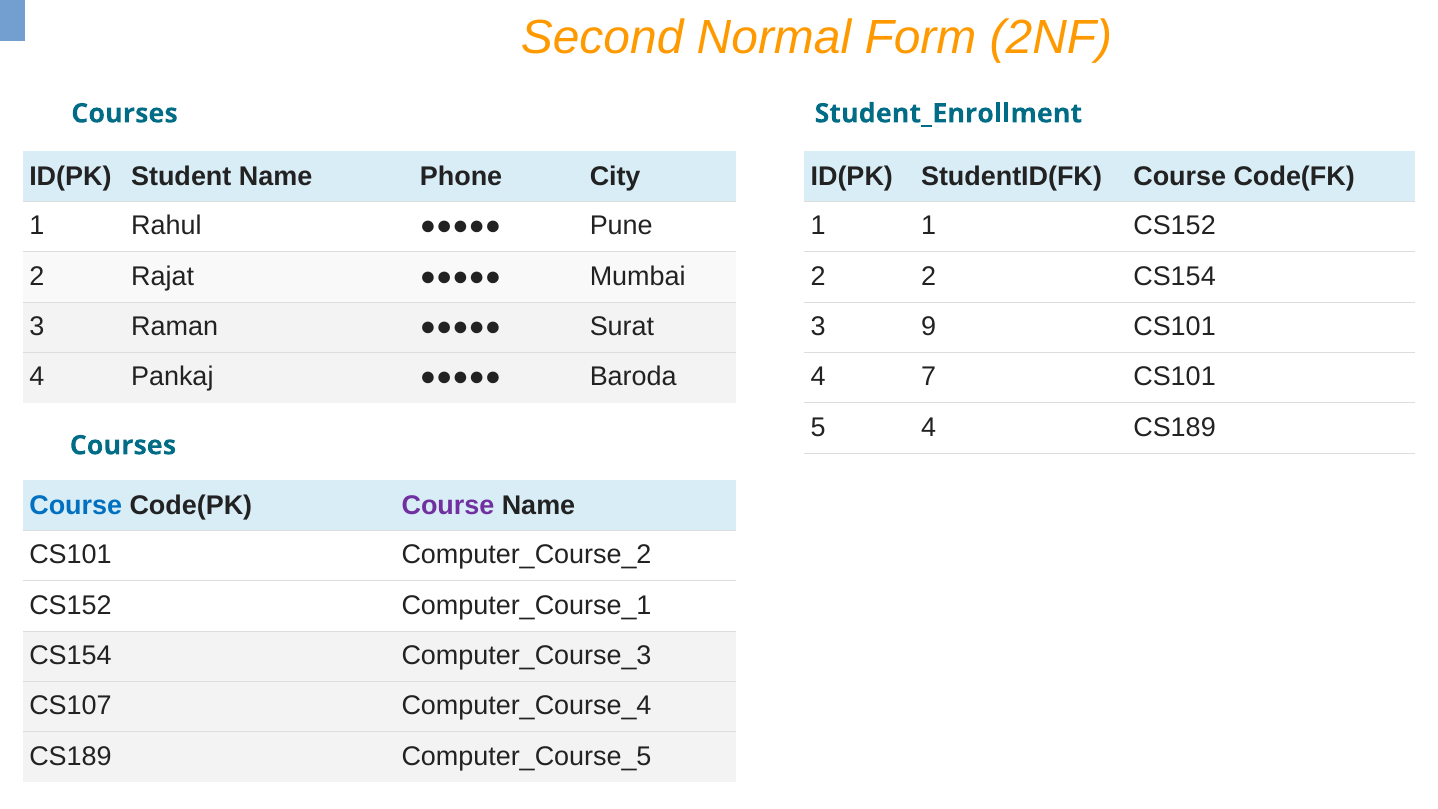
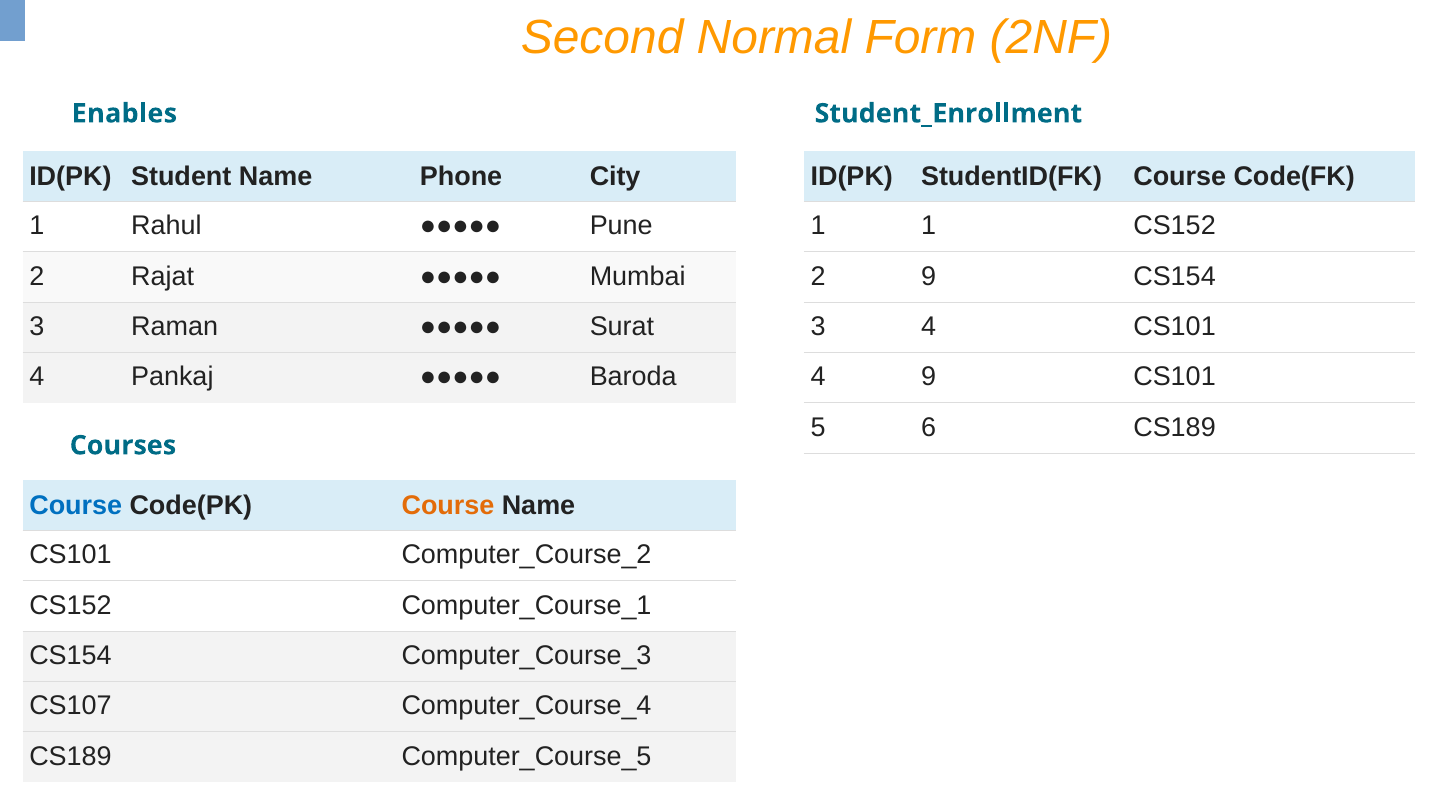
Courses: Courses -> Enables (124, 114)
2 2: 2 -> 9 (929, 276)
3 9: 9 -> 4 (929, 327)
4 7: 7 -> 9 (929, 377)
5 4: 4 -> 6 (929, 427)
Course colour: purple -> orange (448, 506)
